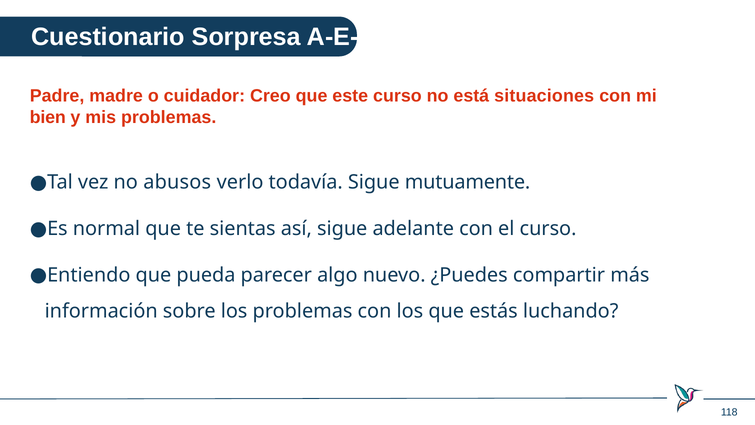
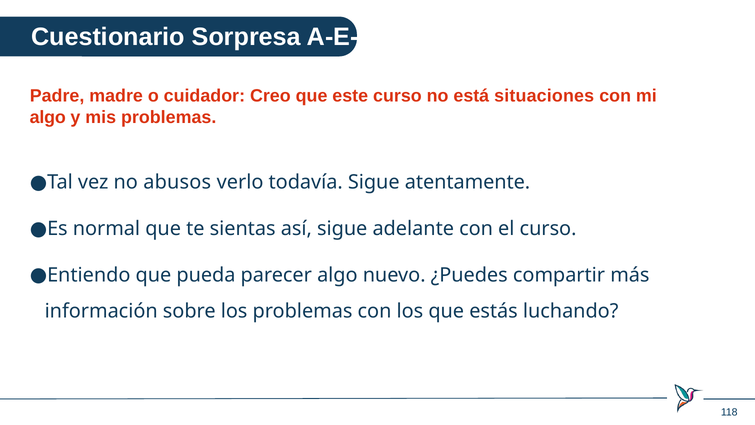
bien: bien -> algo (48, 117)
mutuamente: mutuamente -> atentamente (467, 182)
